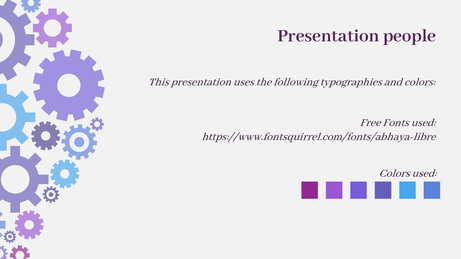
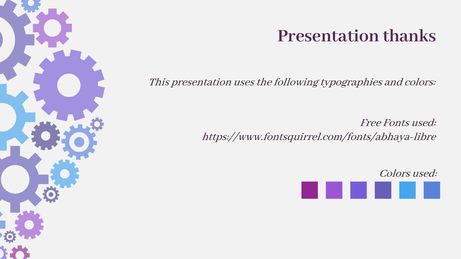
people: people -> thanks (410, 35)
